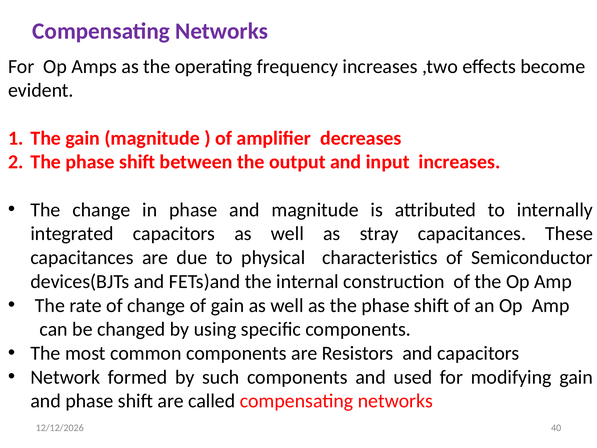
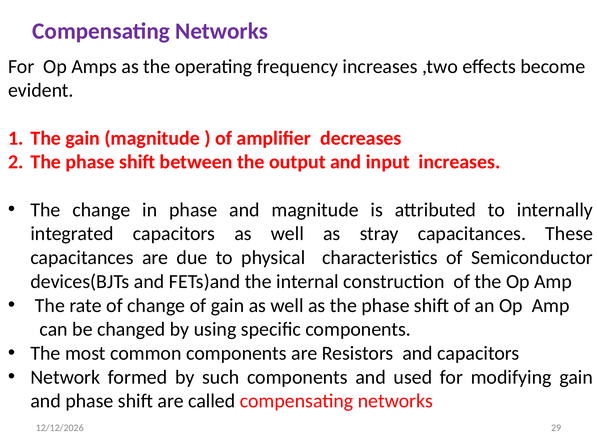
40: 40 -> 29 (556, 427)
